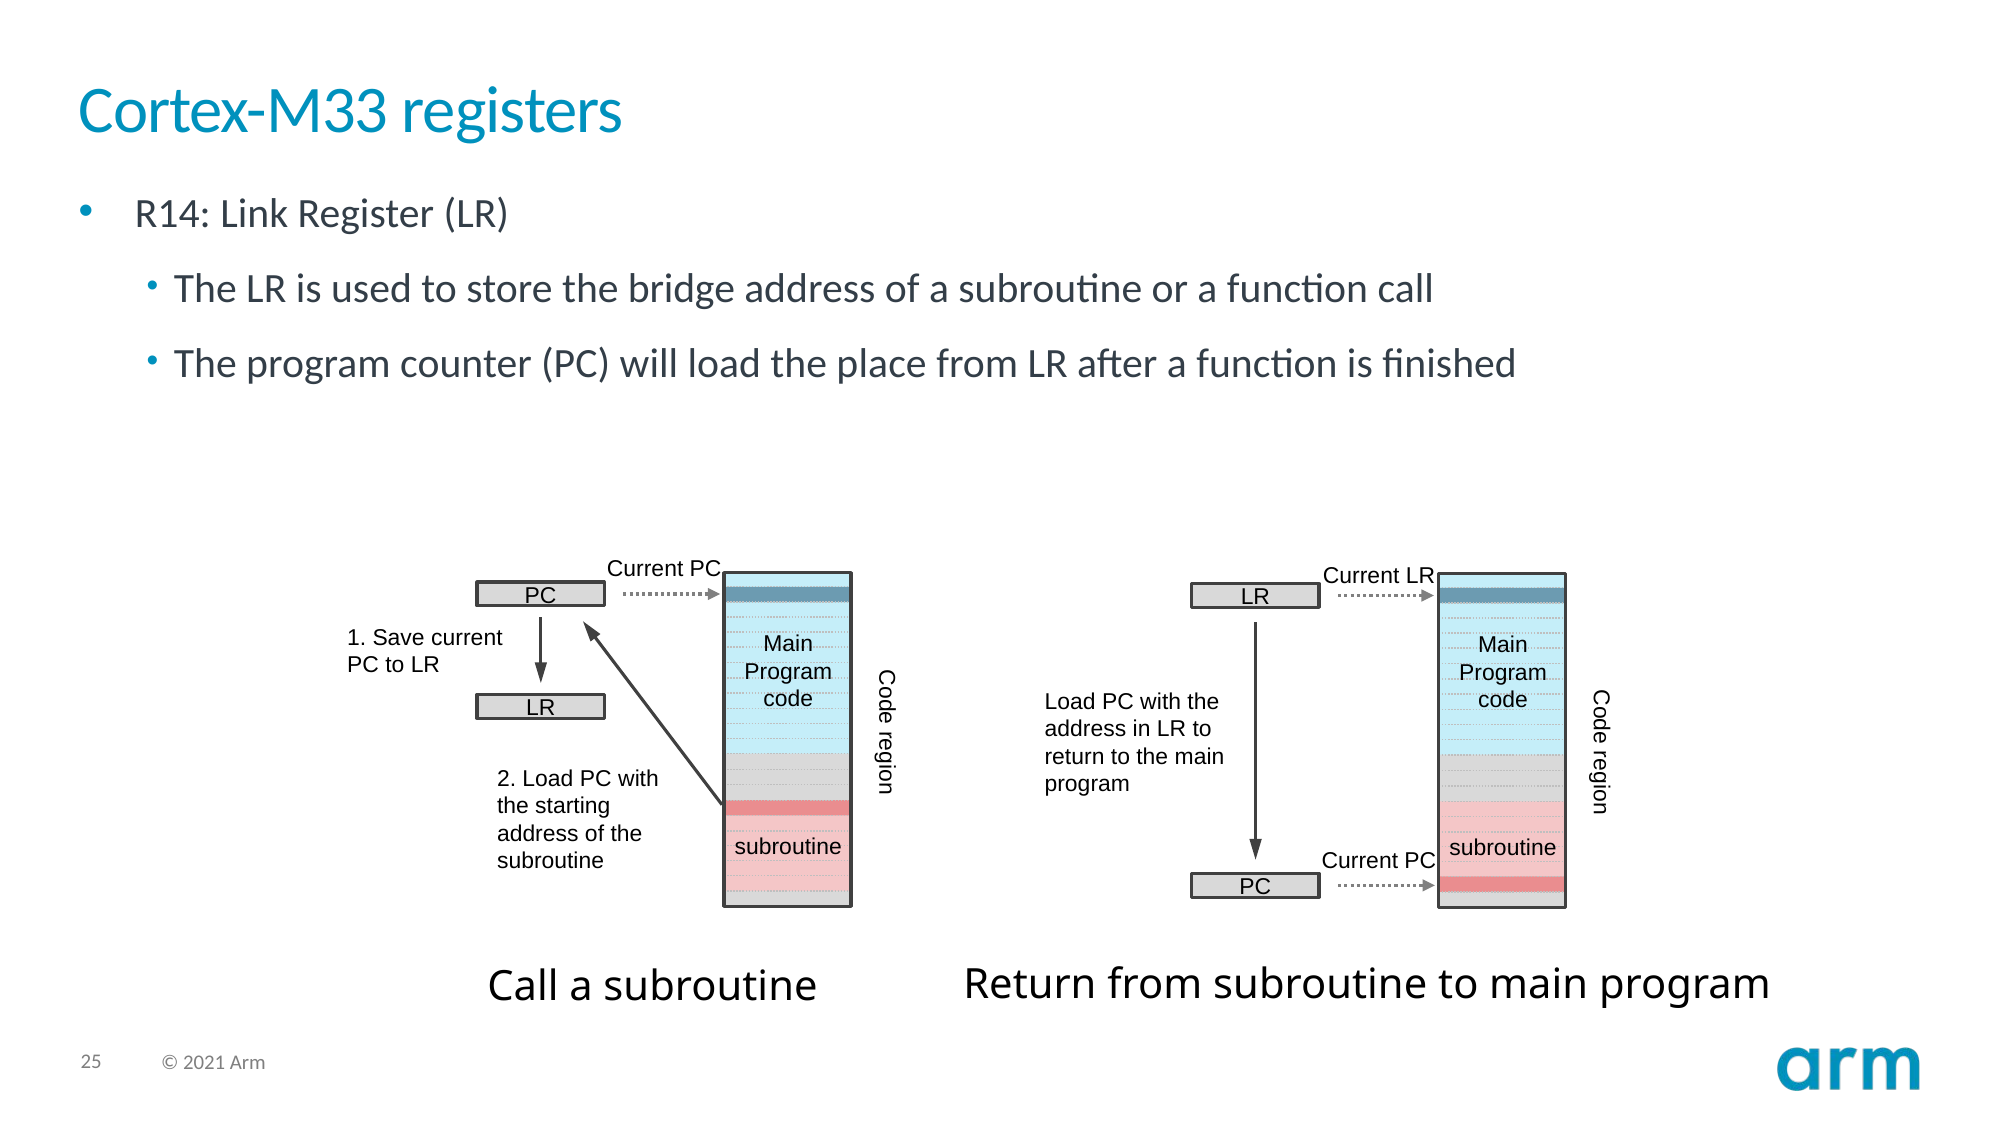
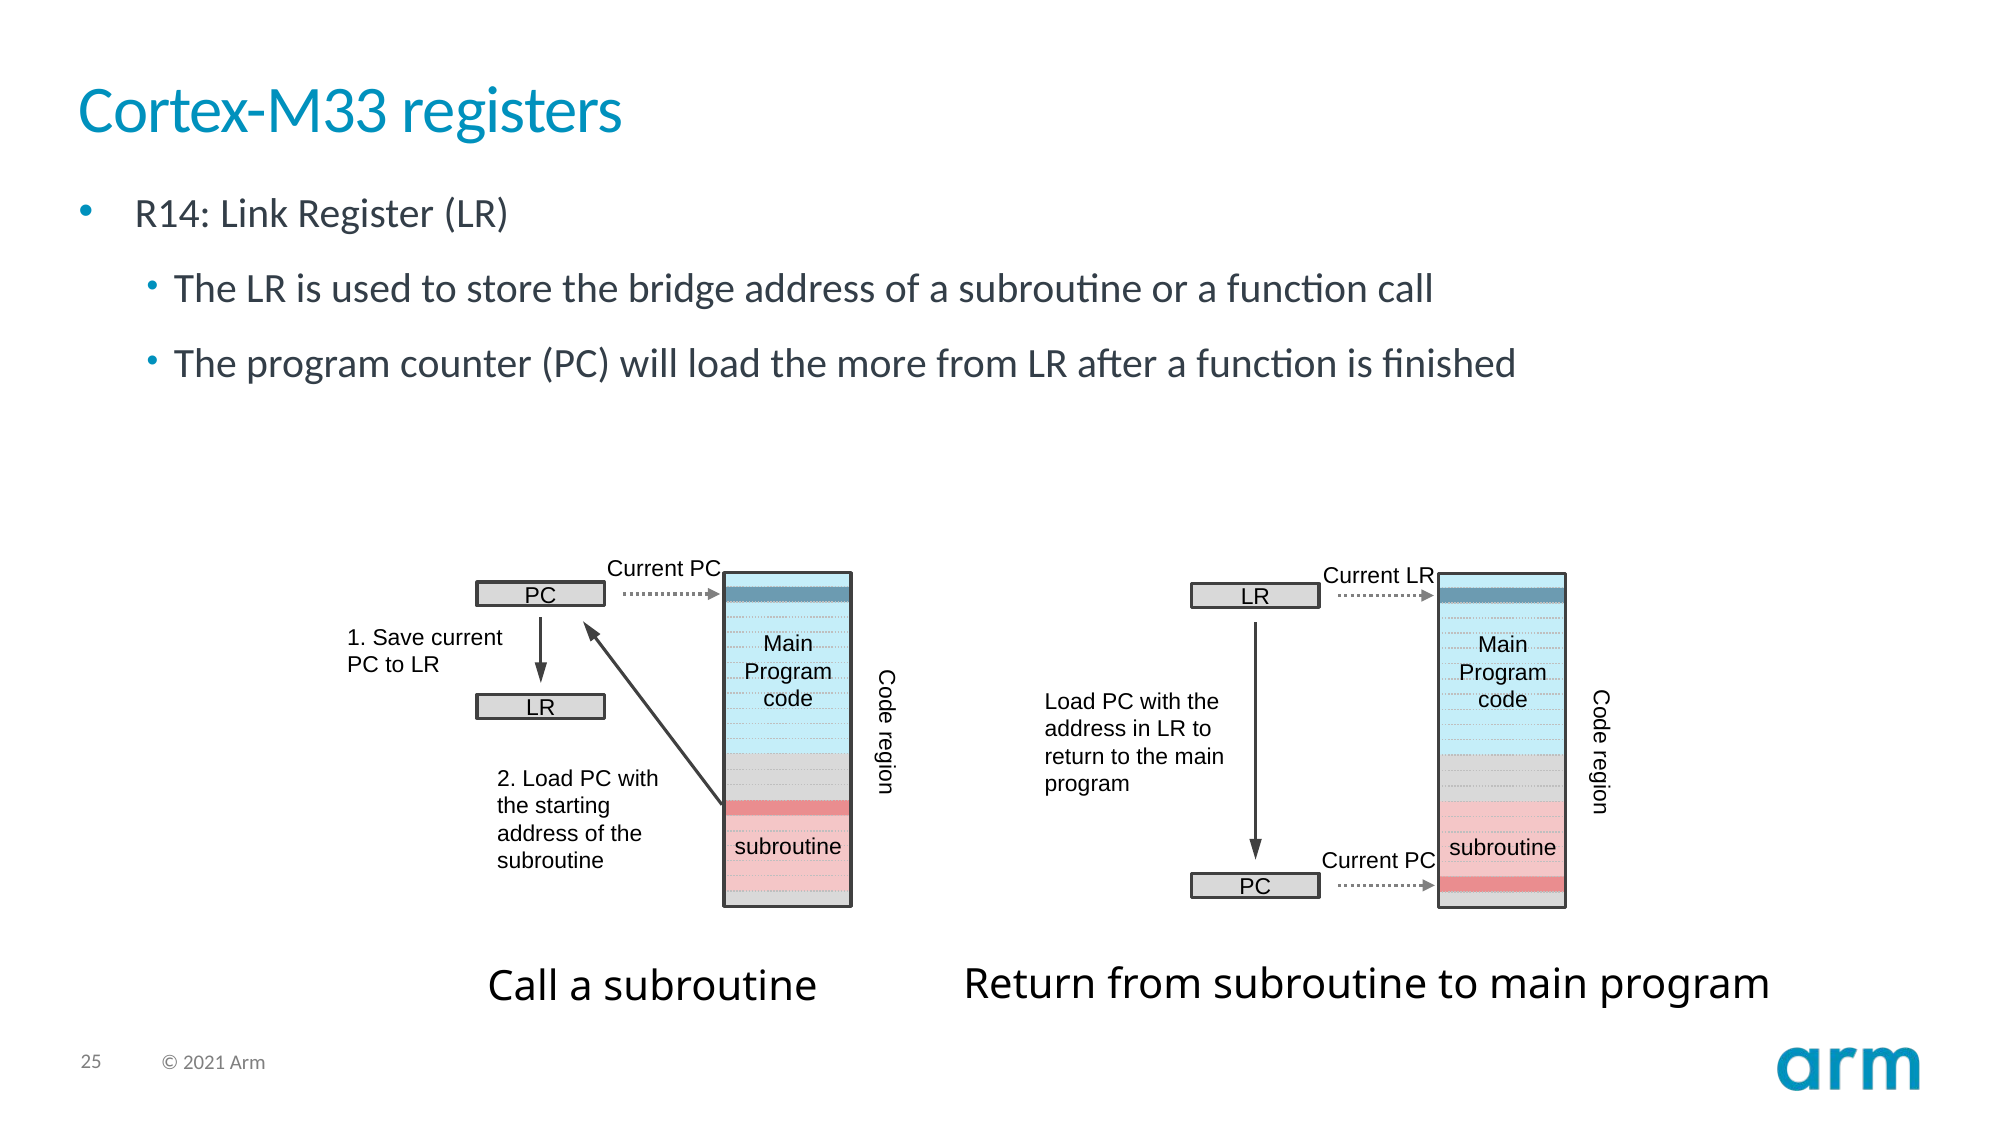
place: place -> more (882, 364)
